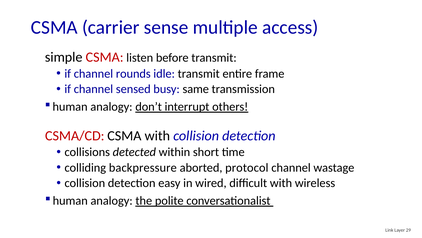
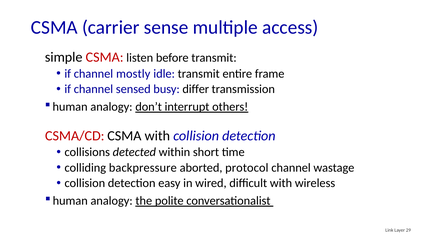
rounds: rounds -> mostly (133, 73)
same: same -> differ (196, 89)
